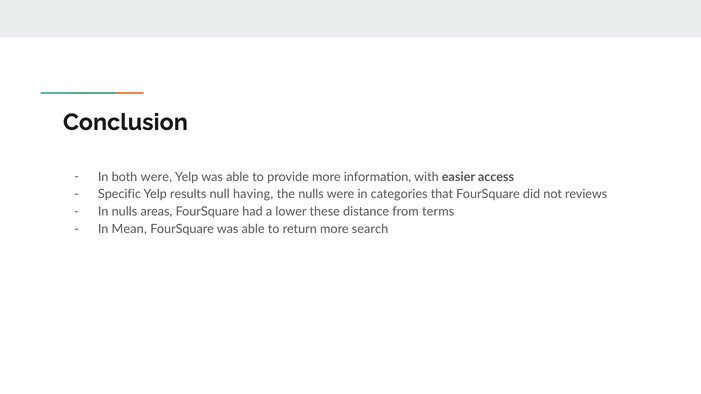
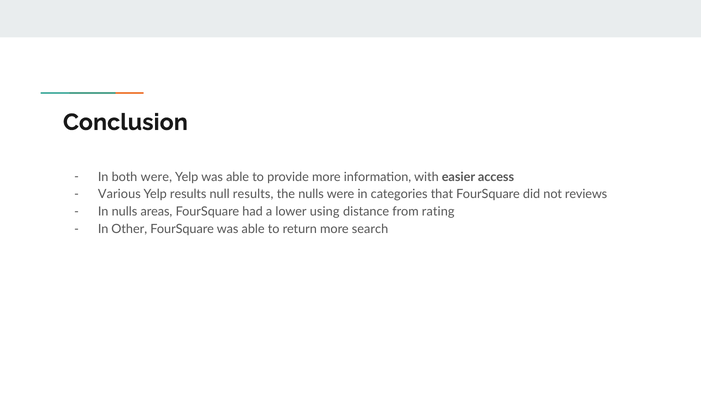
Specific: Specific -> Various (119, 194)
null having: having -> results (253, 194)
these: these -> using (325, 212)
terms: terms -> rating (438, 212)
Mean: Mean -> Other (129, 229)
